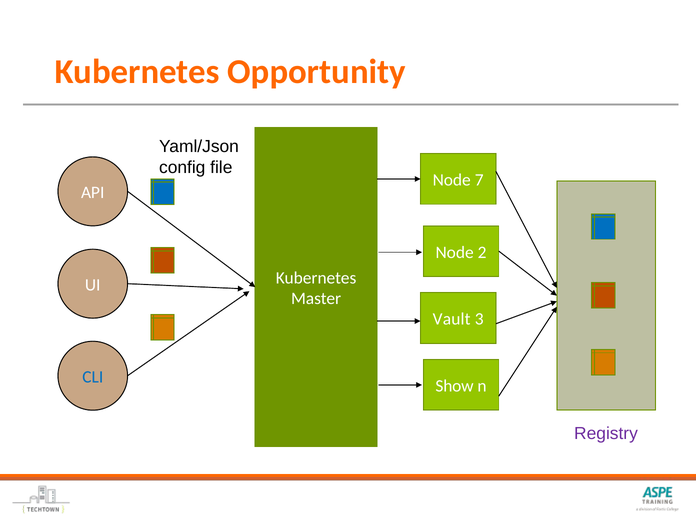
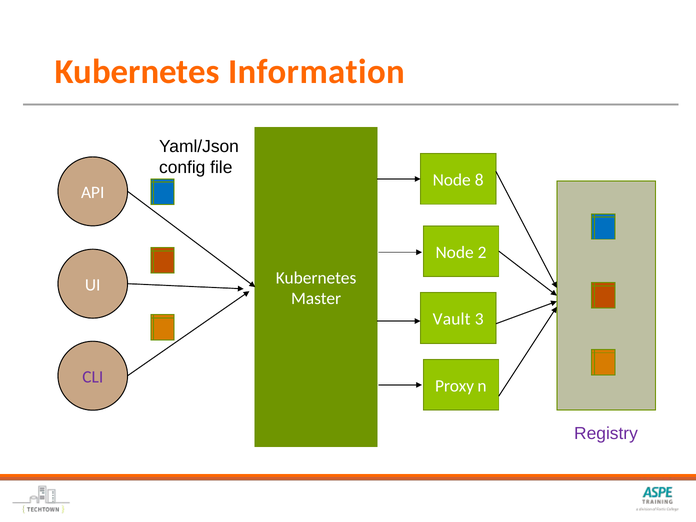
Opportunity: Opportunity -> Information (316, 72)
7: 7 -> 8 (479, 180)
CLI colour: blue -> purple (93, 377)
Show: Show -> Proxy (455, 386)
